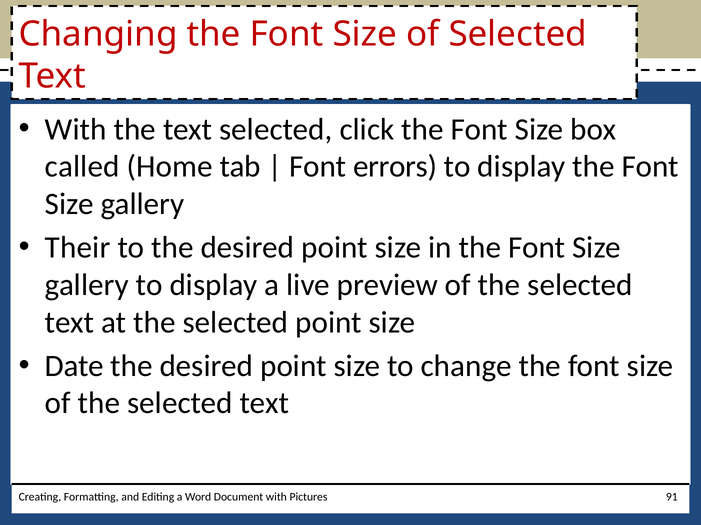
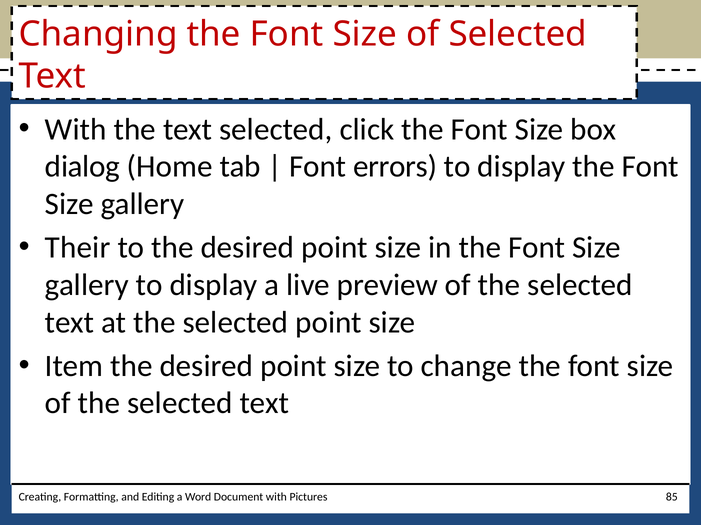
called: called -> dialog (83, 167)
Date: Date -> Item (74, 366)
91: 91 -> 85 (672, 497)
